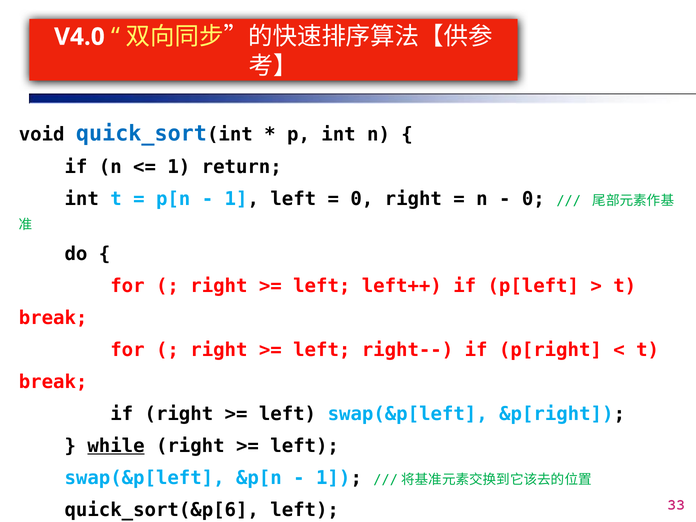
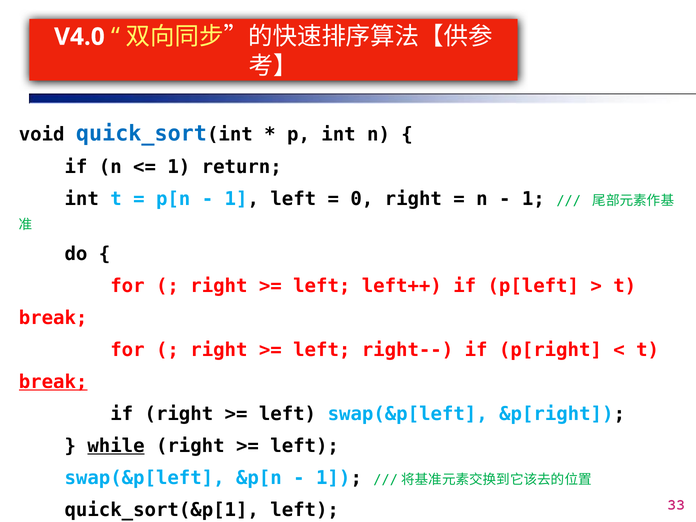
0: 0 -> 1 (533, 199)
break underline: none -> present (53, 382)
quick_sort(&p[6: quick_sort(&p[6 -> quick_sort(&p[1 (162, 510)
